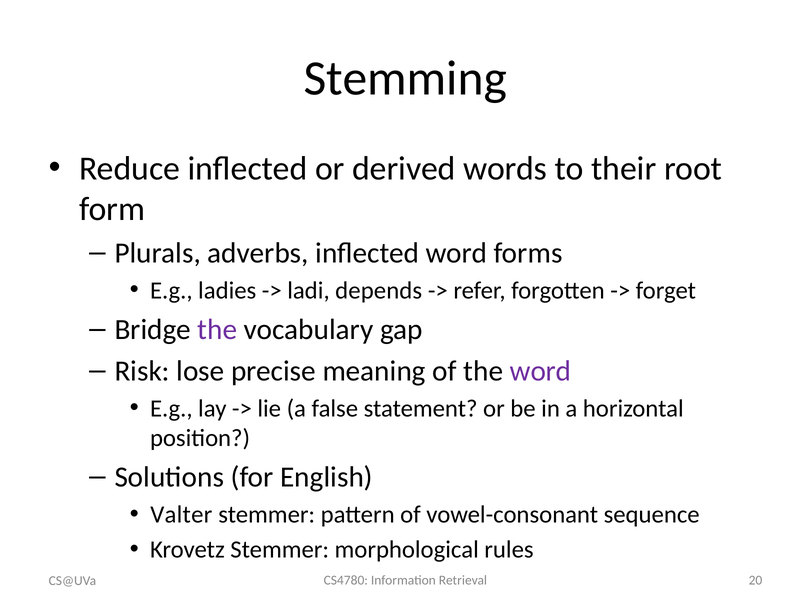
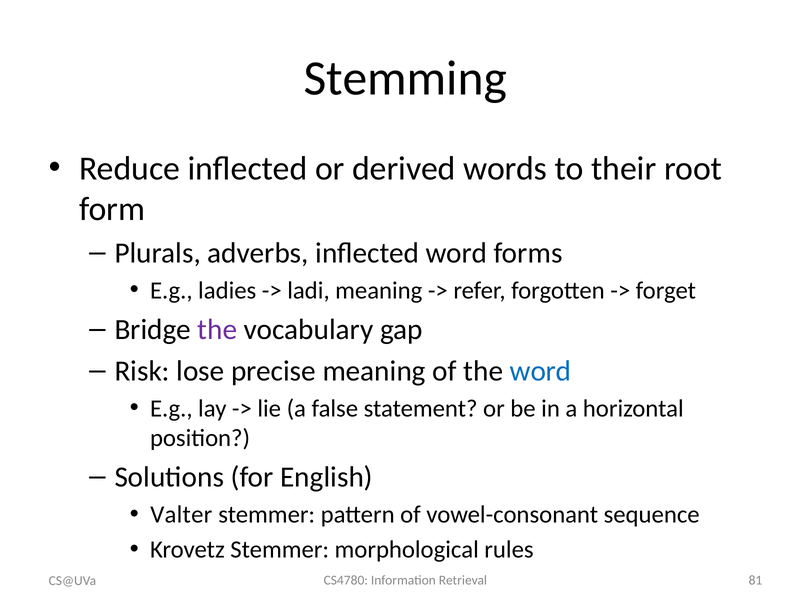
ladi depends: depends -> meaning (379, 291)
word colour: purple -> blue (541, 371)
20: 20 -> 81 (755, 581)
